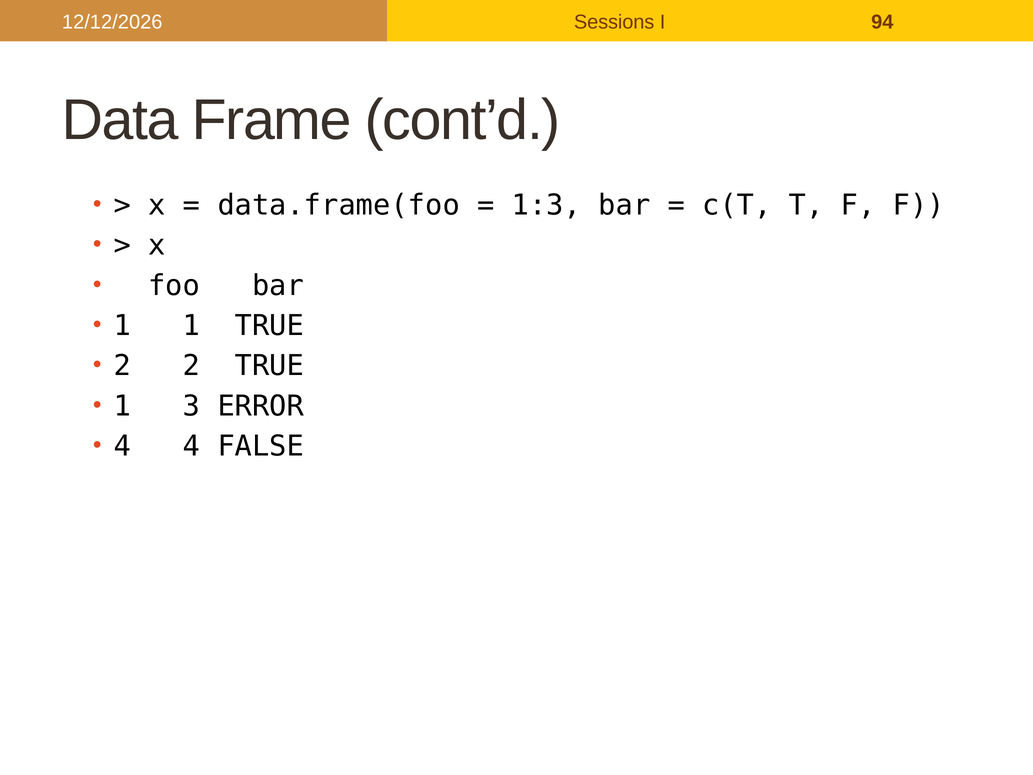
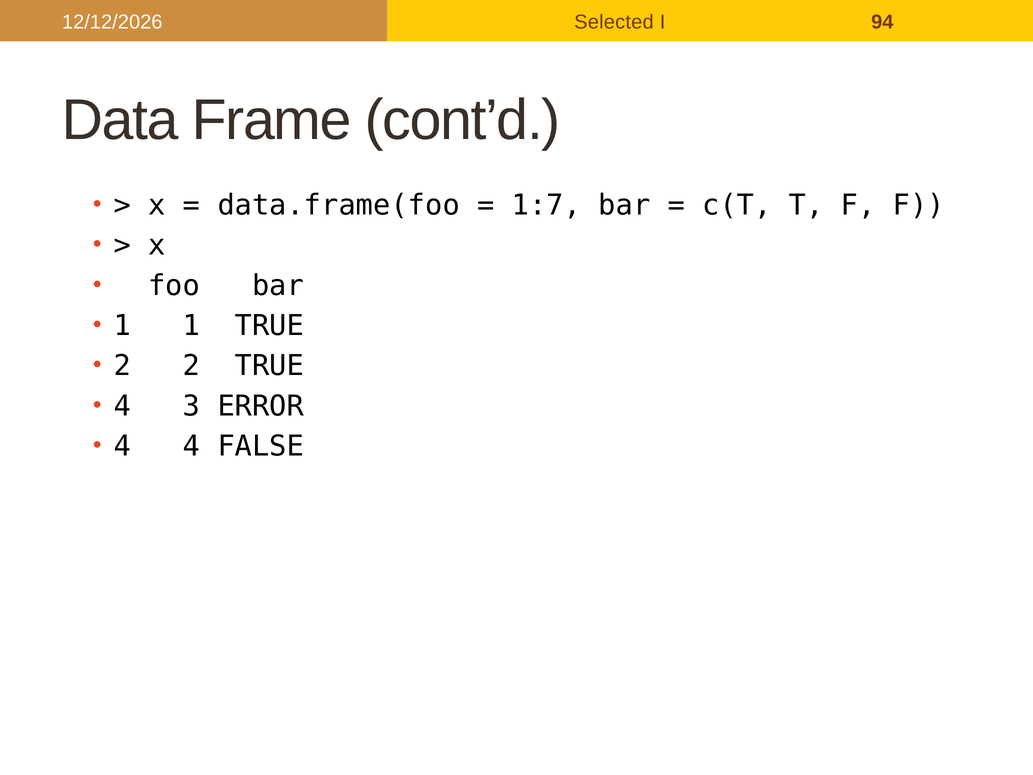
Sessions: Sessions -> Selected (614, 22)
1:3: 1:3 -> 1:7 (546, 205)
1: 1 -> 4 (122, 406)
